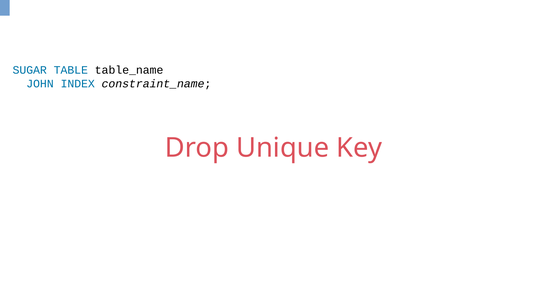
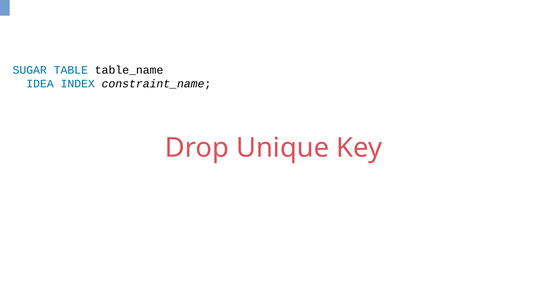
JOHN: JOHN -> IDEA (40, 84)
